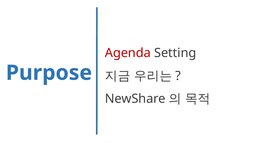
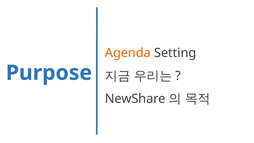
Agenda colour: red -> orange (128, 53)
